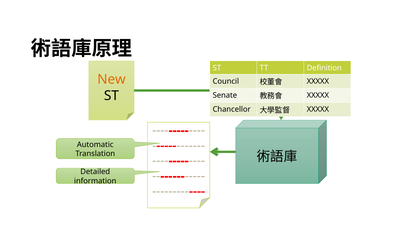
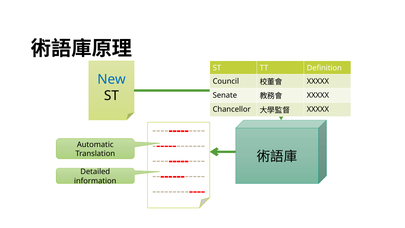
New colour: orange -> blue (111, 79)
